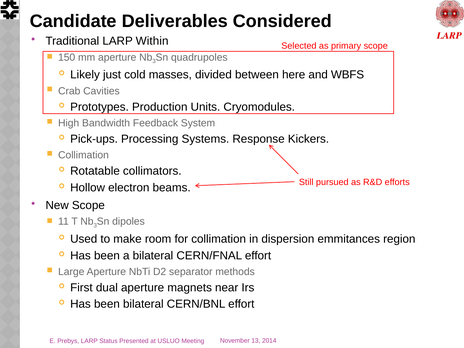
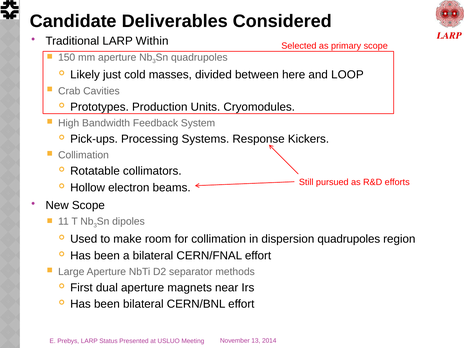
WBFS: WBFS -> LOOP (347, 75)
dispersion emmitances: emmitances -> quadrupoles (349, 239)
